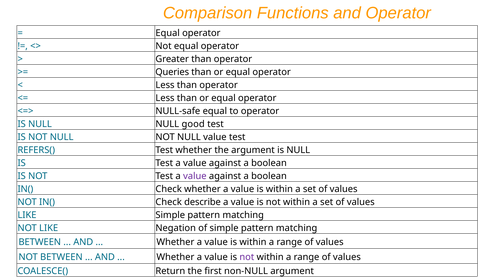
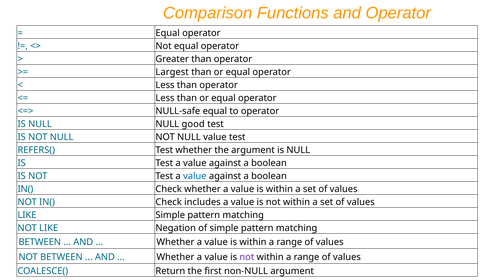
Queries: Queries -> Largest (172, 72)
value colour: purple -> blue (195, 176)
describe: describe -> includes (202, 202)
